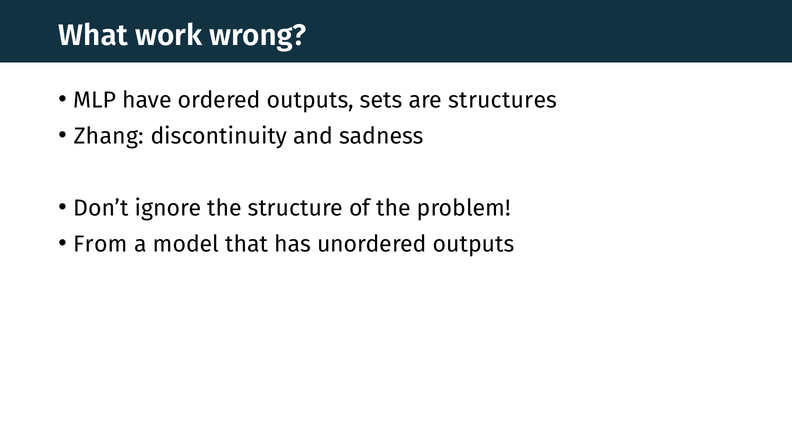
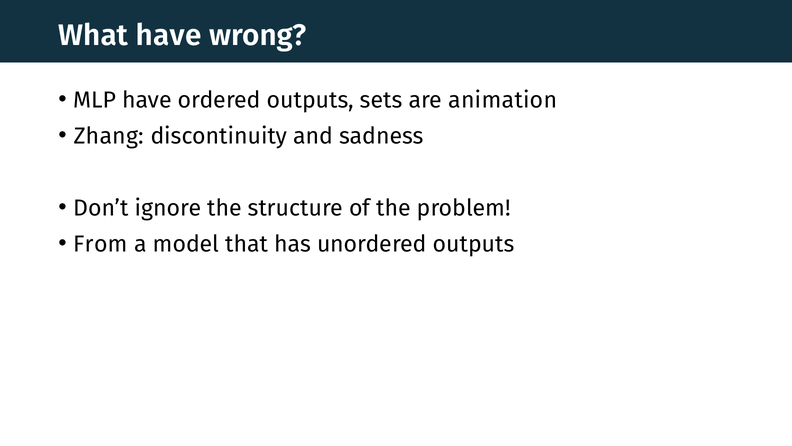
What work: work -> have (169, 35)
structures: structures -> animation (503, 100)
